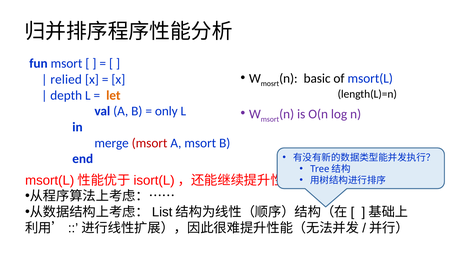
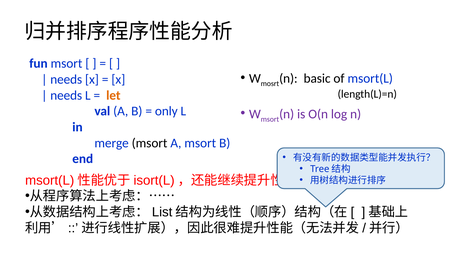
relied: relied -> needs (66, 79)
depth: depth -> needs (66, 95)
msort colour: red -> black (150, 143)
